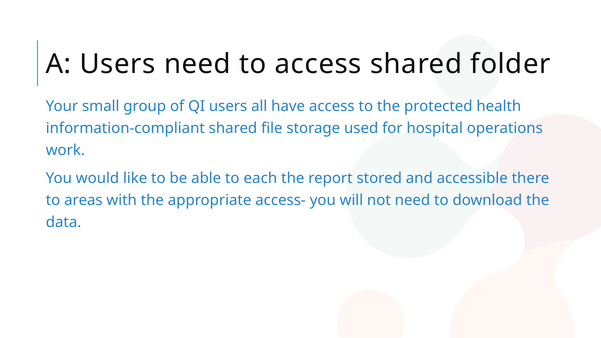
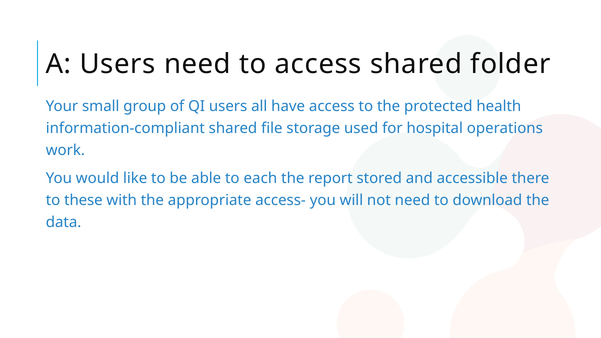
areas: areas -> these (83, 200)
